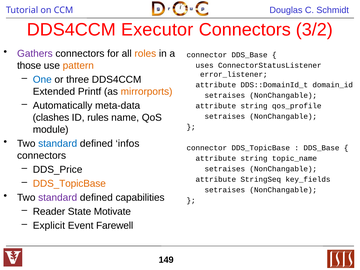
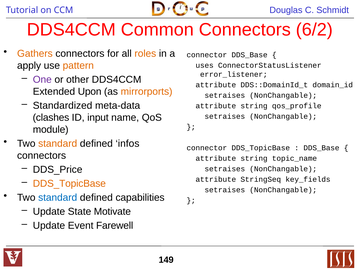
Executor: Executor -> Common (157, 30)
3/2: 3/2 -> 6/2 (314, 30)
Gathers colour: purple -> orange (35, 54)
those: those -> apply (29, 66)
One colour: blue -> purple (42, 80)
three: three -> other (78, 80)
Printf: Printf -> Upon (90, 92)
Automatically: Automatically -> Standardized (63, 106)
rules: rules -> input (98, 118)
standard colour: blue -> orange (58, 144)
standard colour: purple -> blue (58, 198)
Reader: Reader -> Update (49, 212)
Explicit: Explicit -> Update (49, 226)
